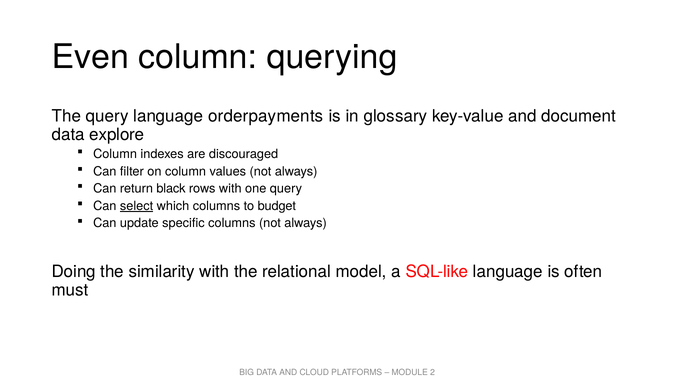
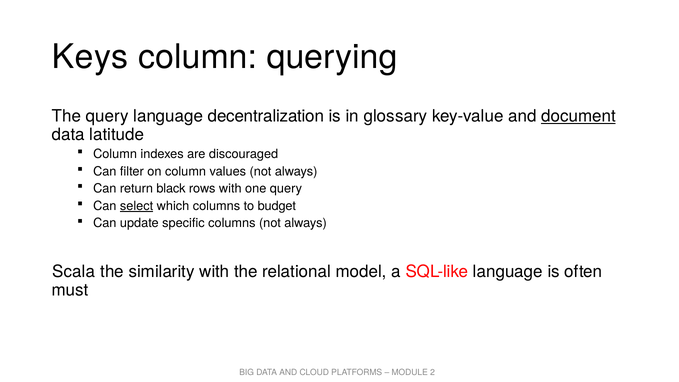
Even: Even -> Keys (90, 57)
orderpayments: orderpayments -> decentralization (266, 116)
document underline: none -> present (578, 116)
explore: explore -> latitude (117, 134)
Doing: Doing -> Scala (74, 272)
